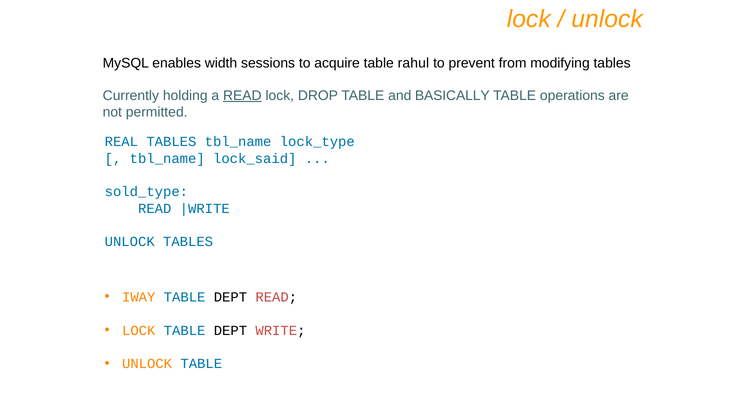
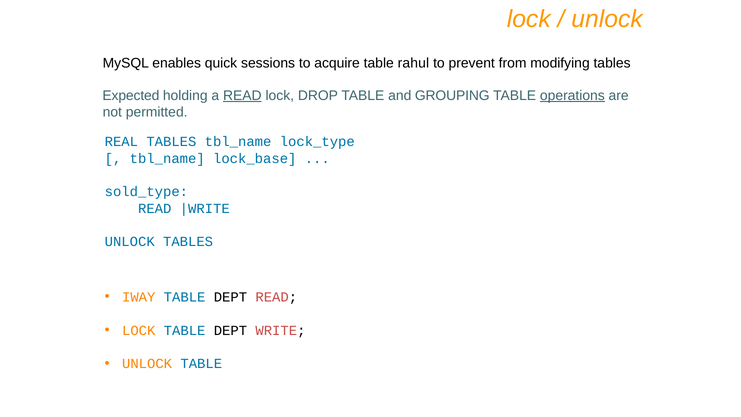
width: width -> quick (221, 63)
Currently: Currently -> Expected (131, 95)
BASICALLY: BASICALLY -> GROUPING (452, 95)
operations underline: none -> present (572, 95)
lock_said: lock_said -> lock_base (255, 158)
